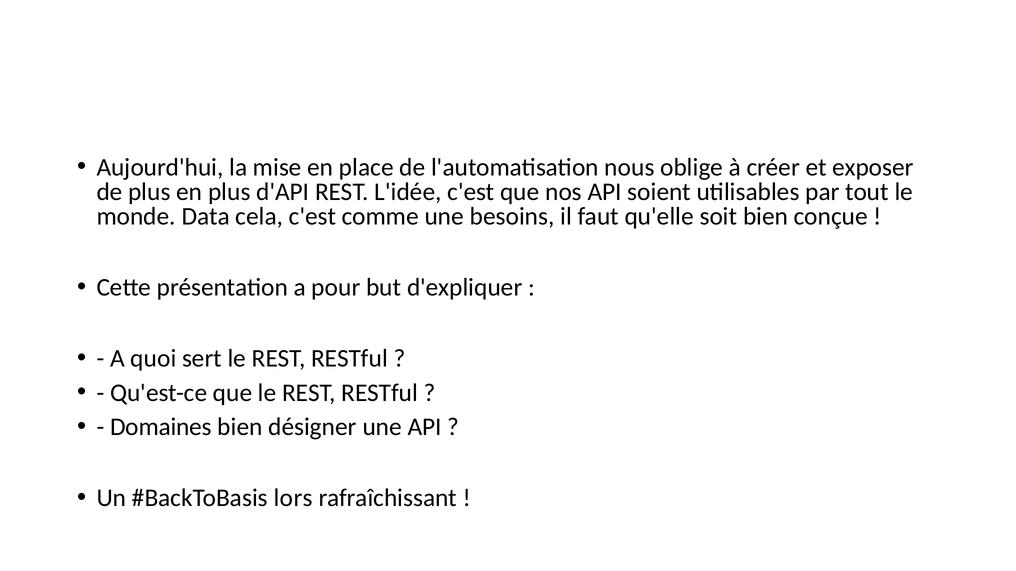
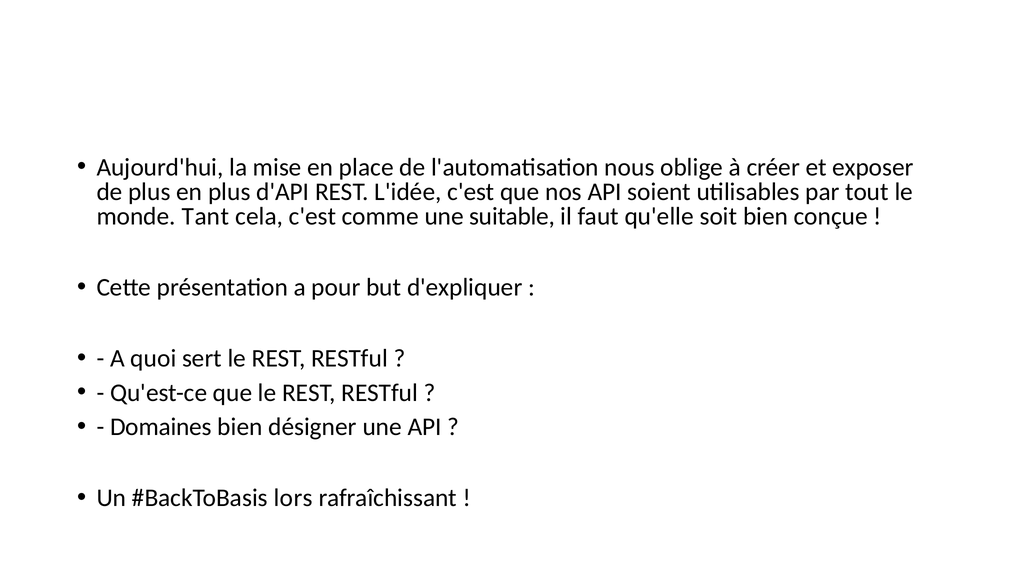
Data: Data -> Tant (206, 217)
besoins: besoins -> suitable (512, 217)
